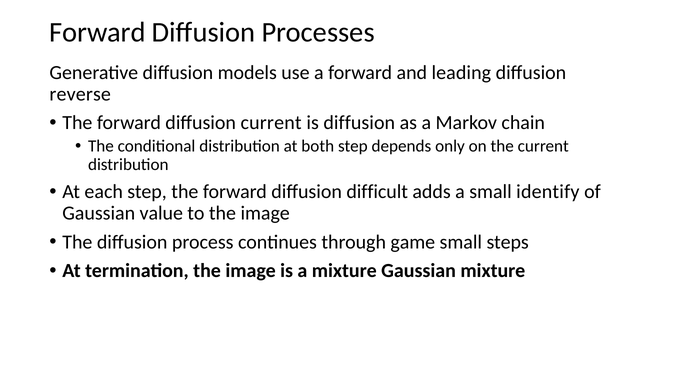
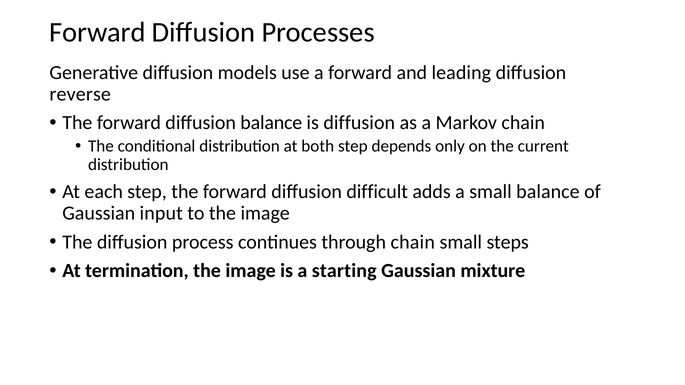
diffusion current: current -> balance (271, 123)
small identify: identify -> balance (548, 192)
value: value -> input (161, 214)
through game: game -> chain (413, 242)
a mixture: mixture -> starting (344, 271)
